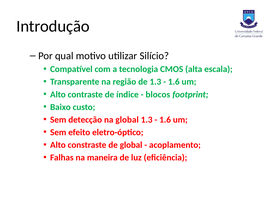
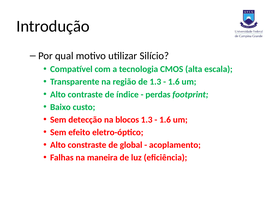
blocos: blocos -> perdas (158, 95)
na global: global -> blocos (127, 120)
